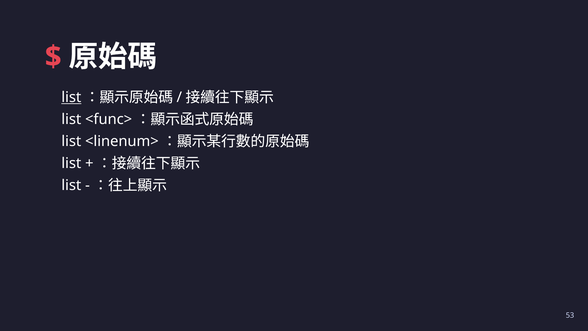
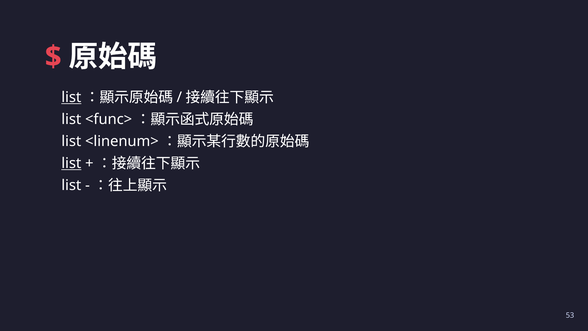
list underline: none -> present (71, 163)
